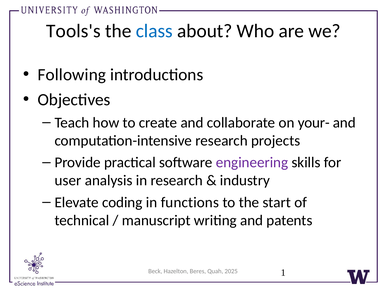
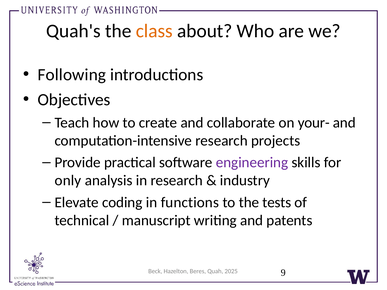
Tools's: Tools's -> Quah's (73, 31)
class colour: blue -> orange (154, 31)
user: user -> only (68, 181)
start: start -> tests (277, 203)
1: 1 -> 9 (283, 273)
